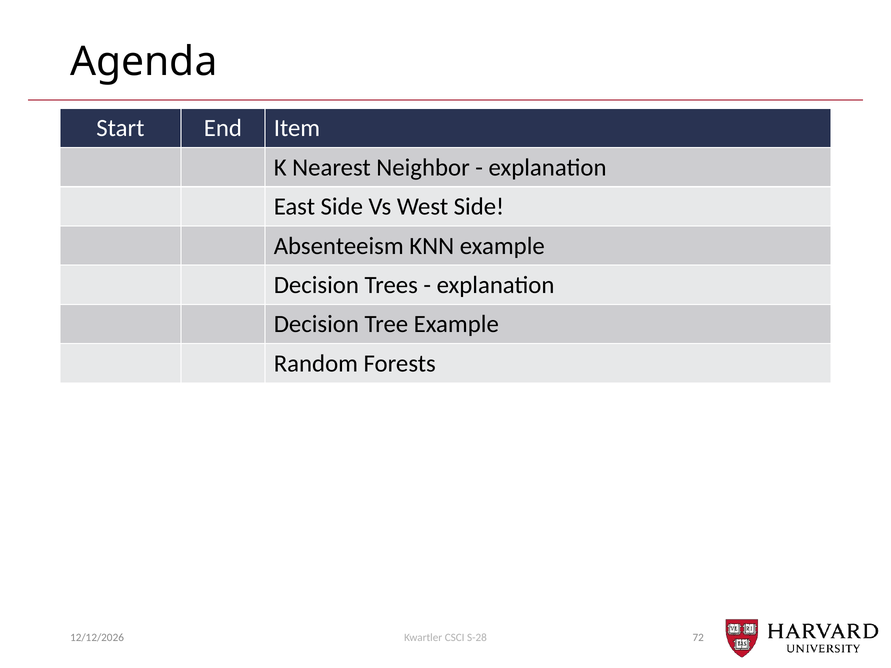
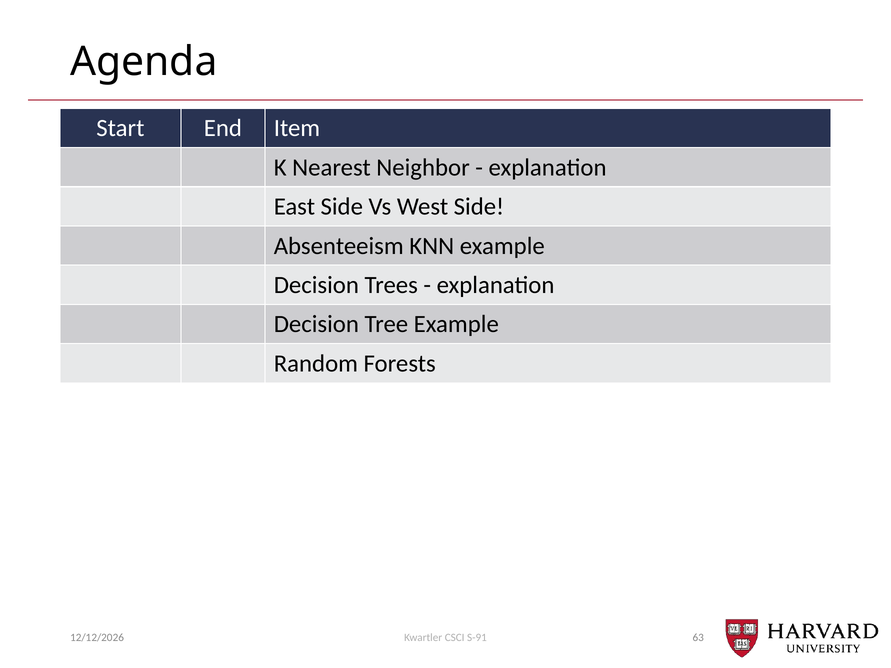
S-28: S-28 -> S-91 (477, 638)
72: 72 -> 63 (698, 638)
